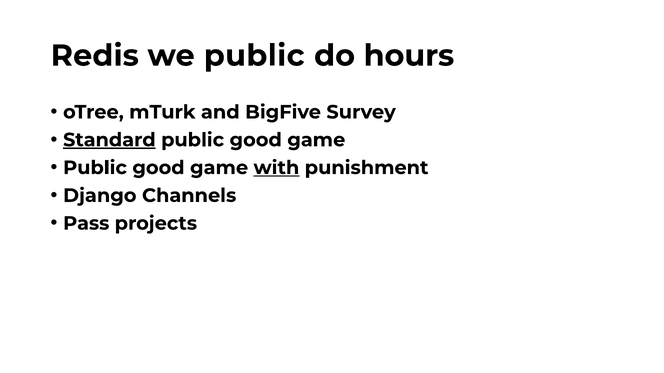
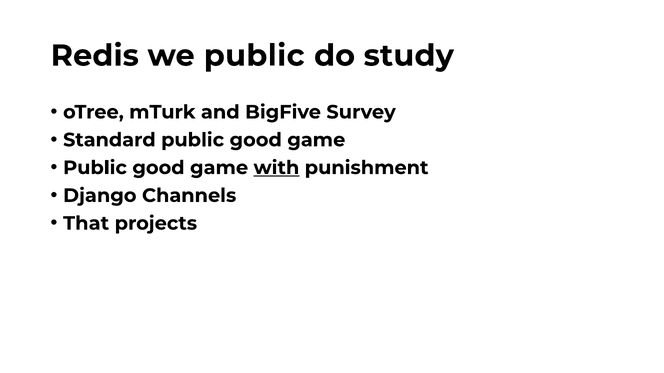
hours: hours -> study (409, 56)
Standard underline: present -> none (109, 140)
Pass: Pass -> That (86, 224)
